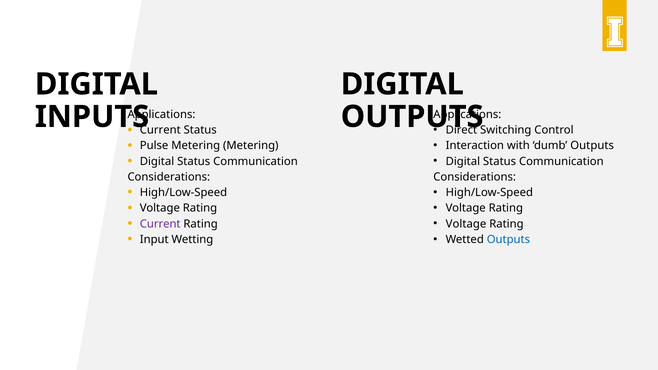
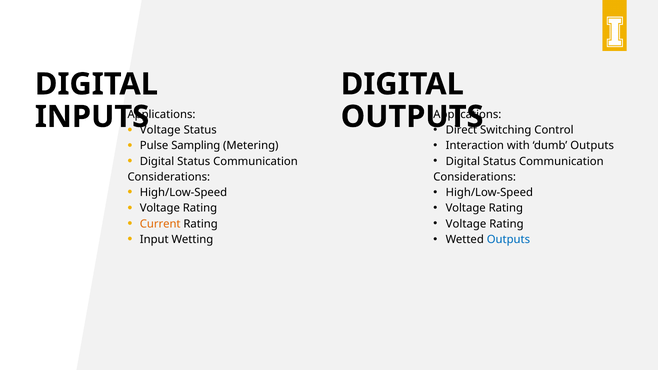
Current: Current -> Voltage (160, 130)
Pulse Metering: Metering -> Sampling (196, 146)
Current colour: purple -> orange (160, 224)
